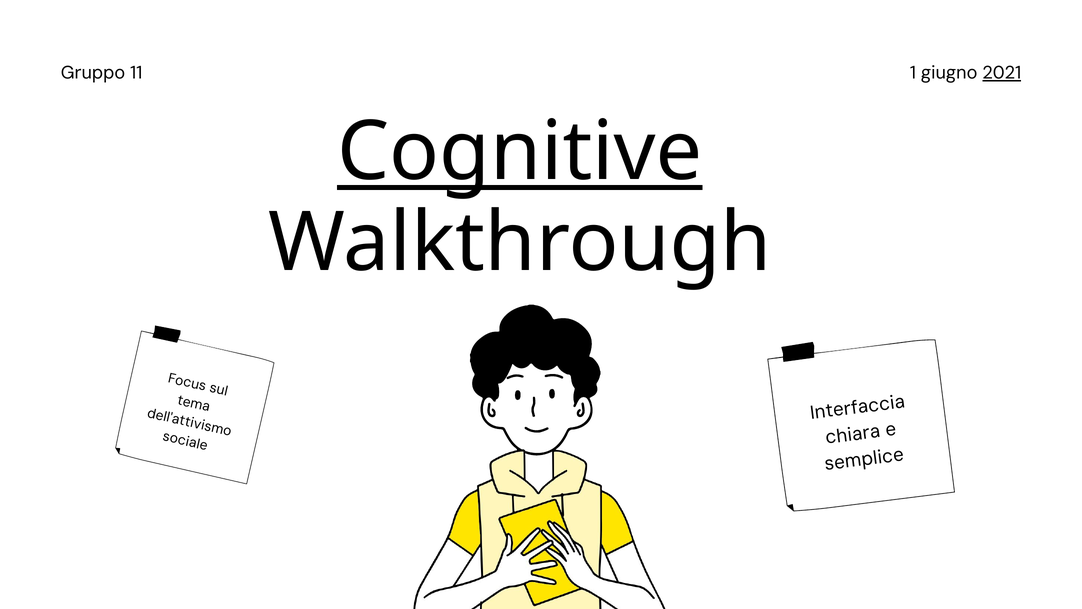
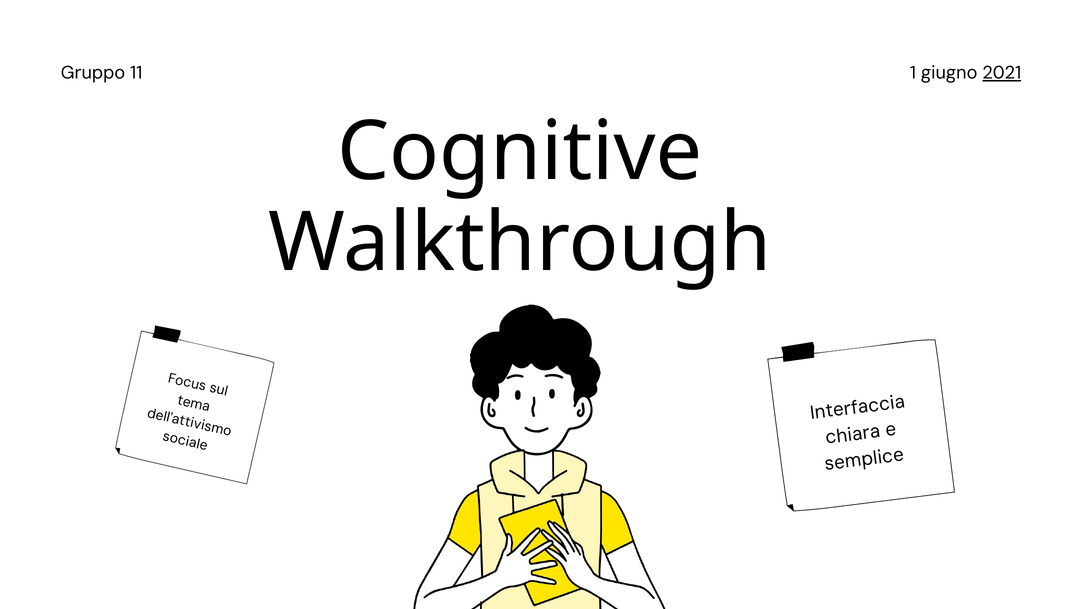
Cognitive underline: present -> none (520, 152)
